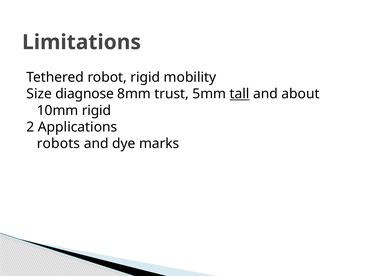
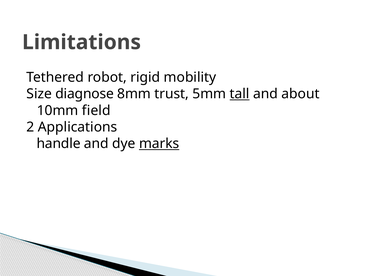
10mm rigid: rigid -> field (96, 110)
robots: robots -> handle (59, 144)
marks underline: none -> present (159, 144)
